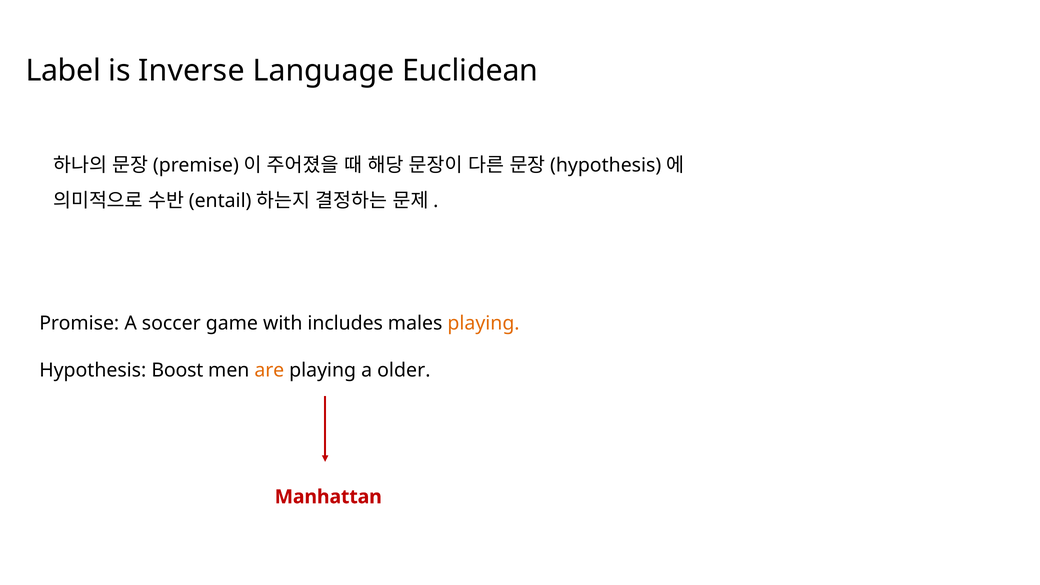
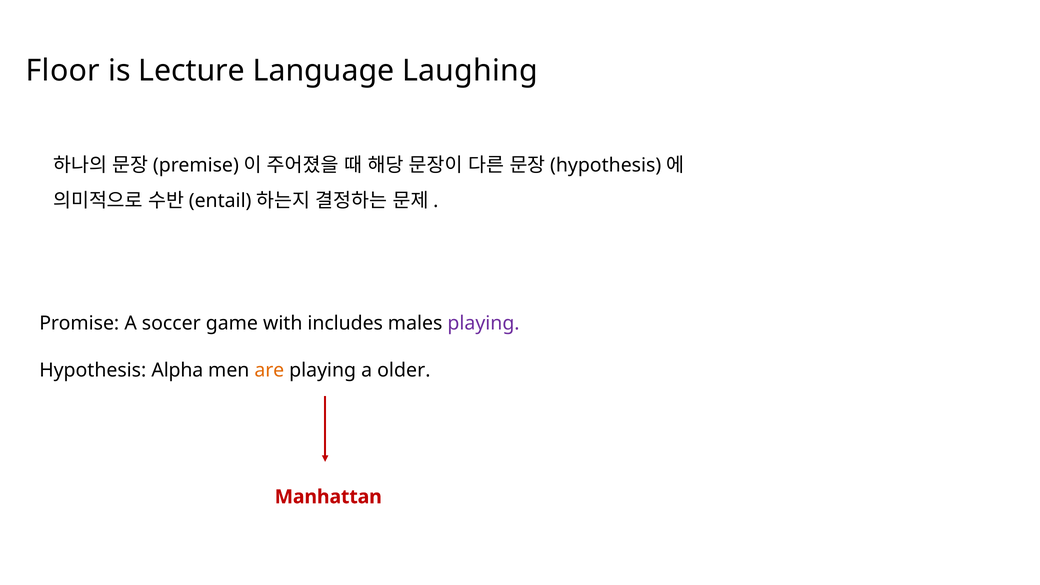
Label: Label -> Floor (63, 71)
Inverse: Inverse -> Lecture (192, 71)
Euclidean: Euclidean -> Laughing (470, 71)
playing colour: orange -> purple (484, 323)
Boost: Boost -> Alpha (177, 370)
